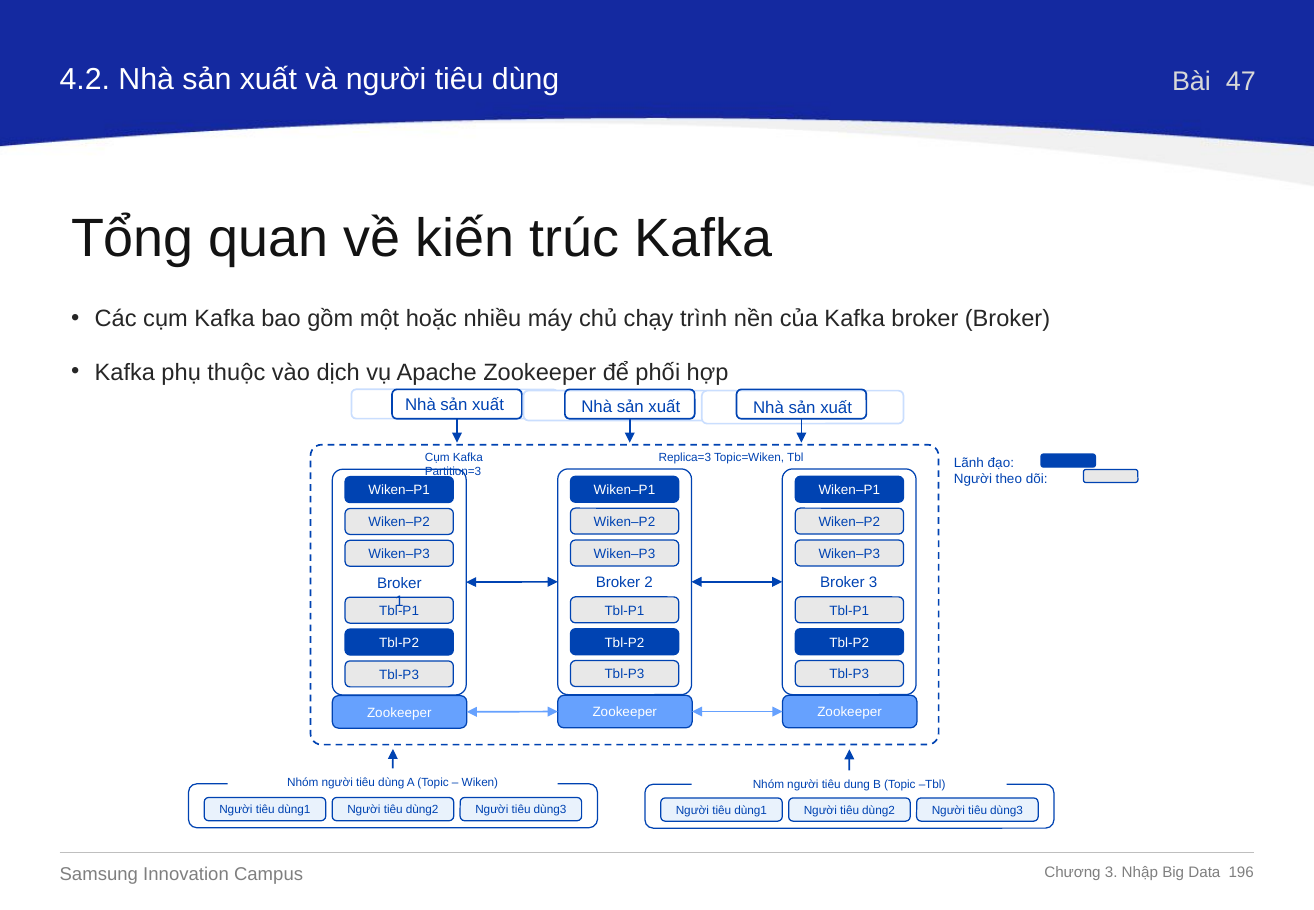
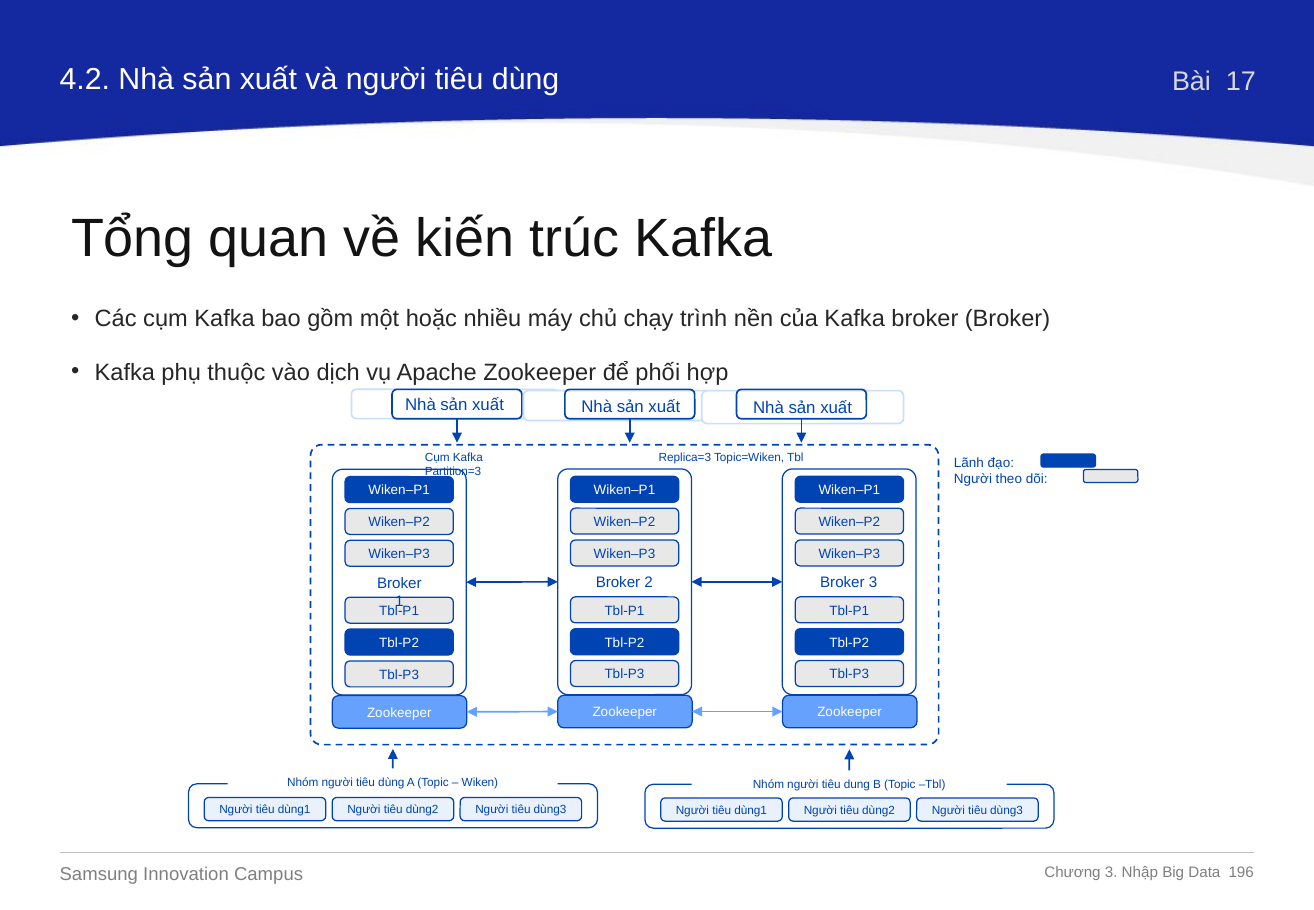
47: 47 -> 17 (1241, 82)
